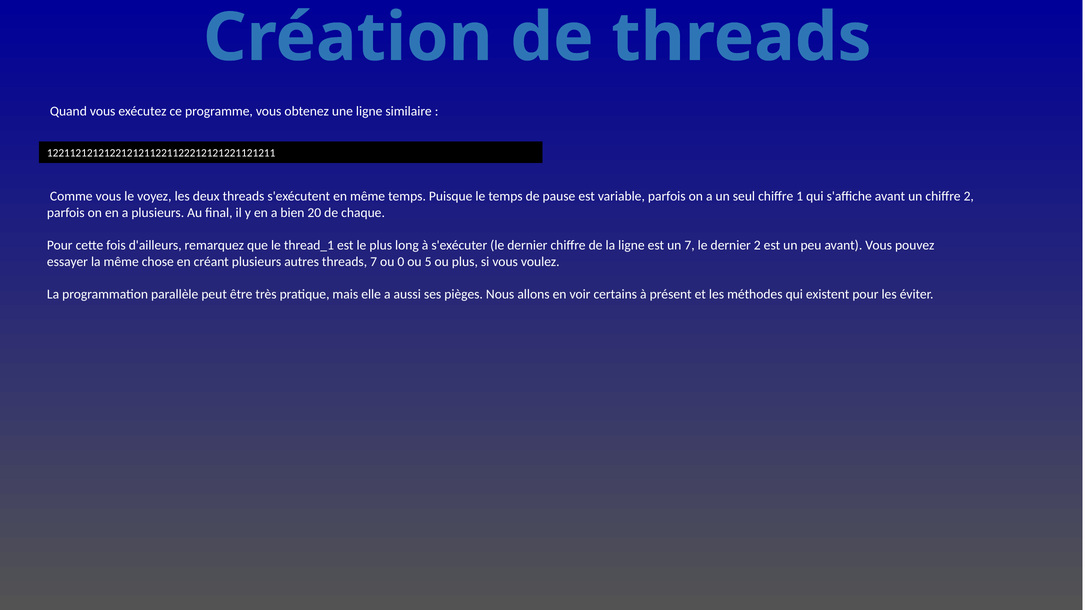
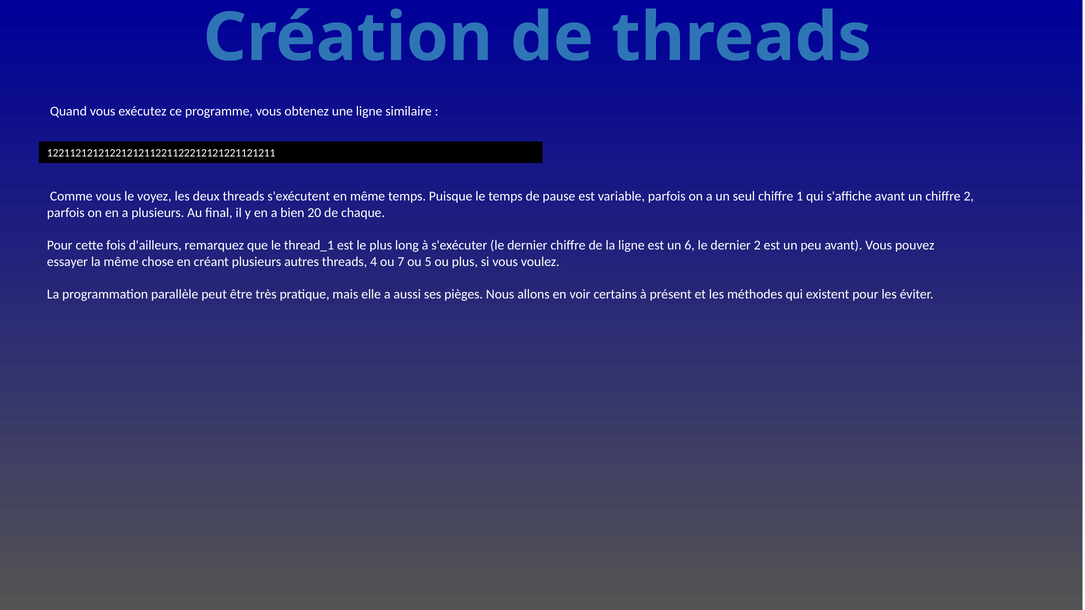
un 7: 7 -> 6 (690, 245)
threads 7: 7 -> 4 (374, 262)
0: 0 -> 7 (401, 262)
